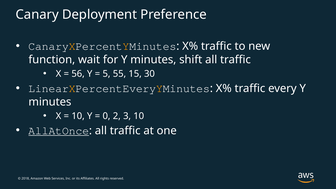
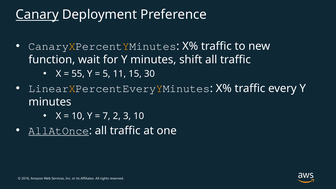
Canary underline: none -> present (37, 15)
56: 56 -> 55 (78, 74)
55: 55 -> 11 (119, 74)
0: 0 -> 7 (106, 116)
